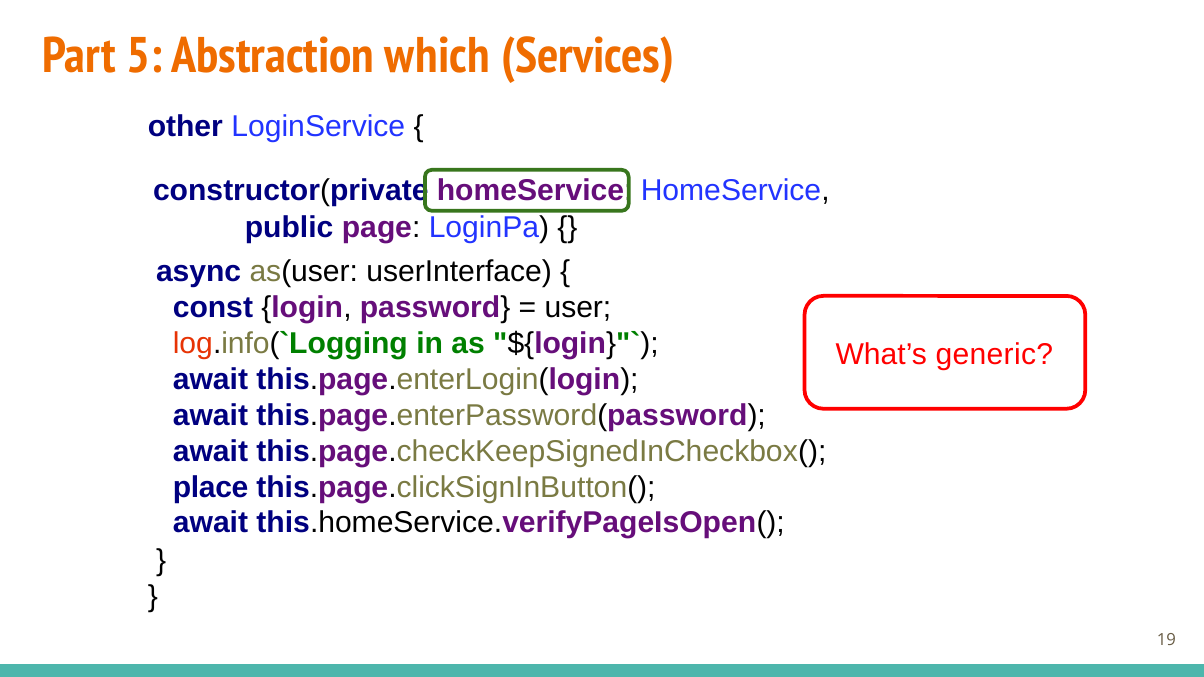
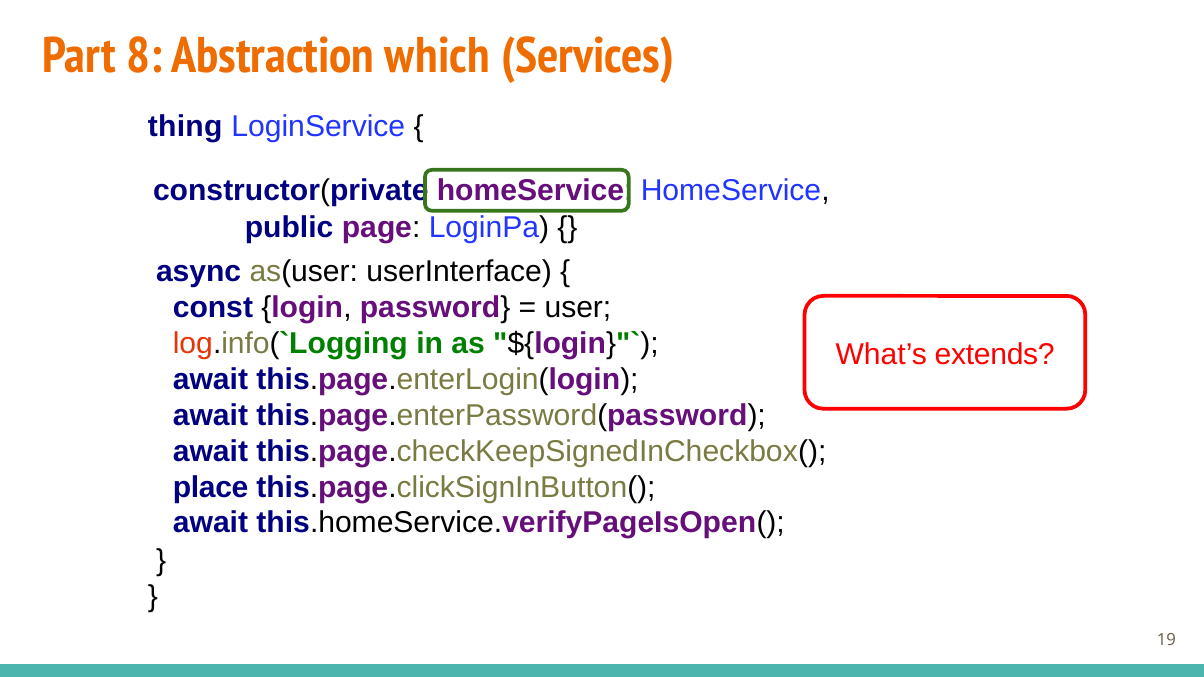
5: 5 -> 8 (145, 56)
other: other -> thing (185, 127)
generic: generic -> extends (995, 355)
